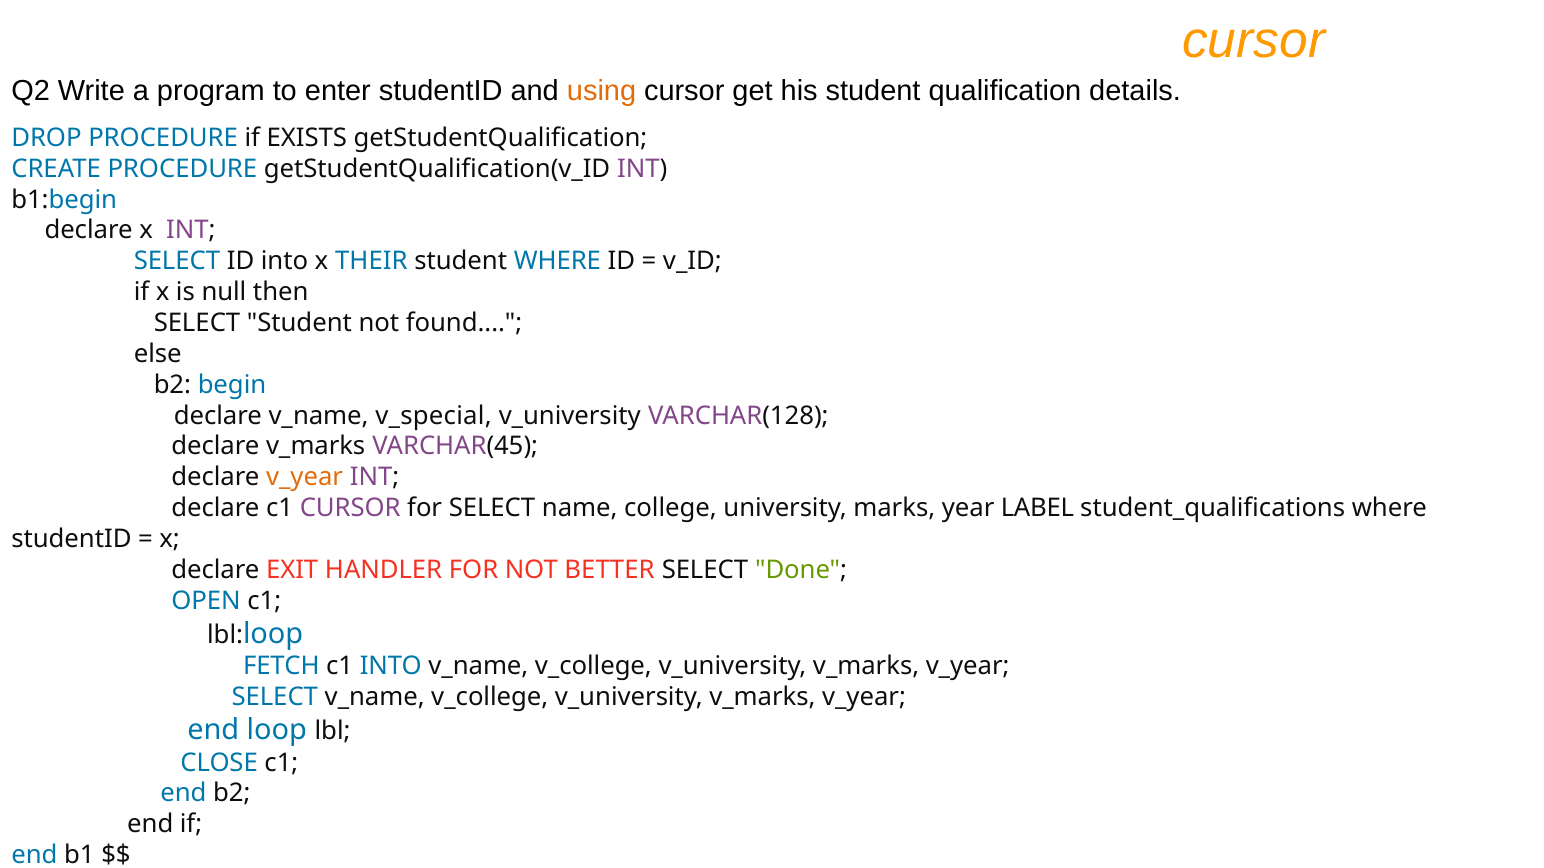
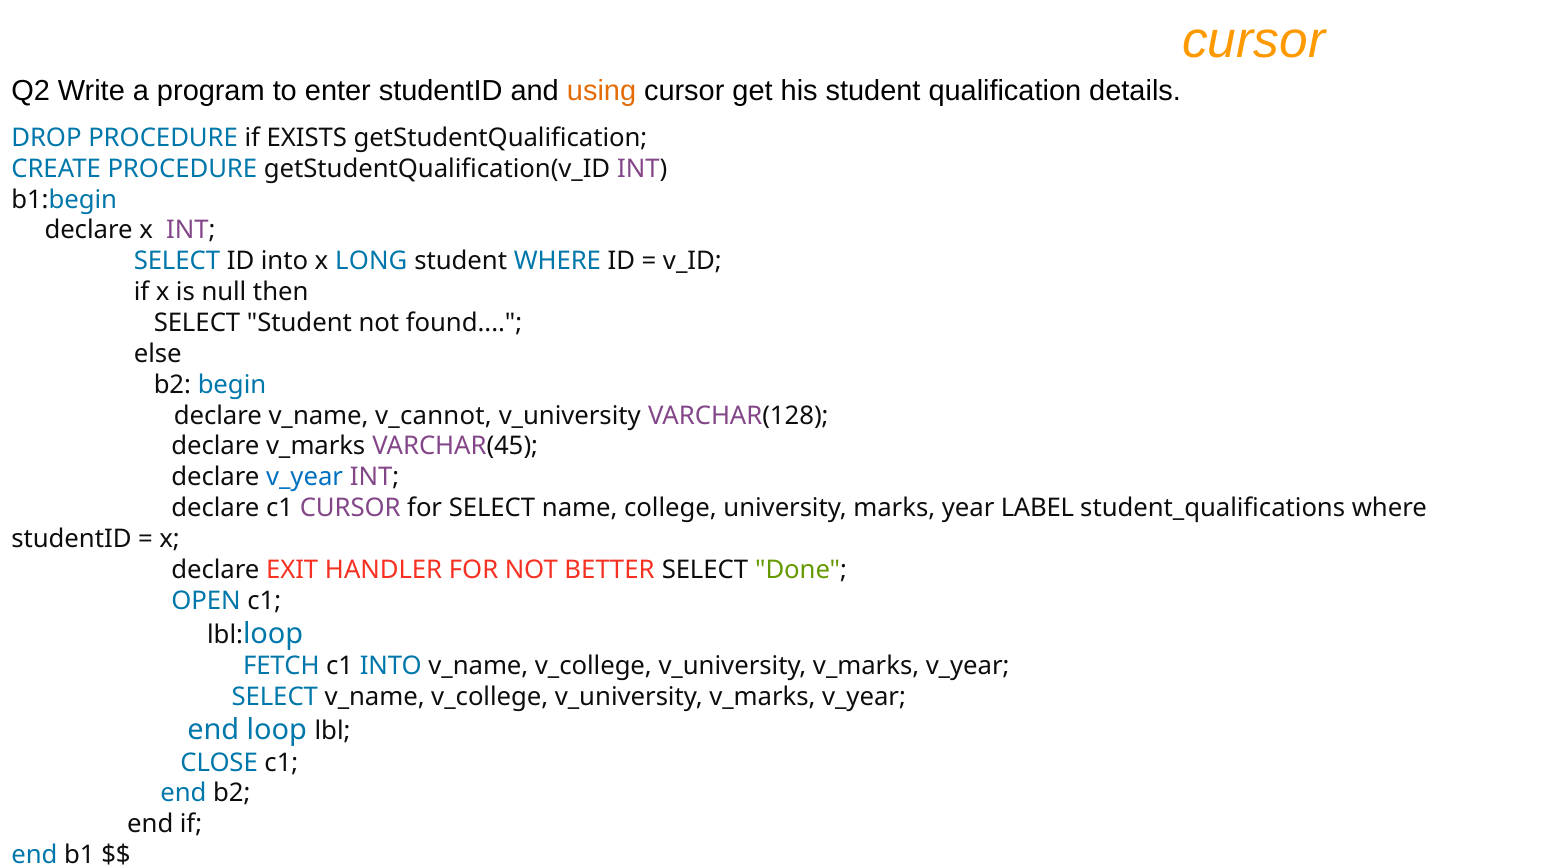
THEIR: THEIR -> LONG (371, 261)
v_special: v_special -> v_cannot (433, 416)
v_year colour: orange -> blue (305, 478)
